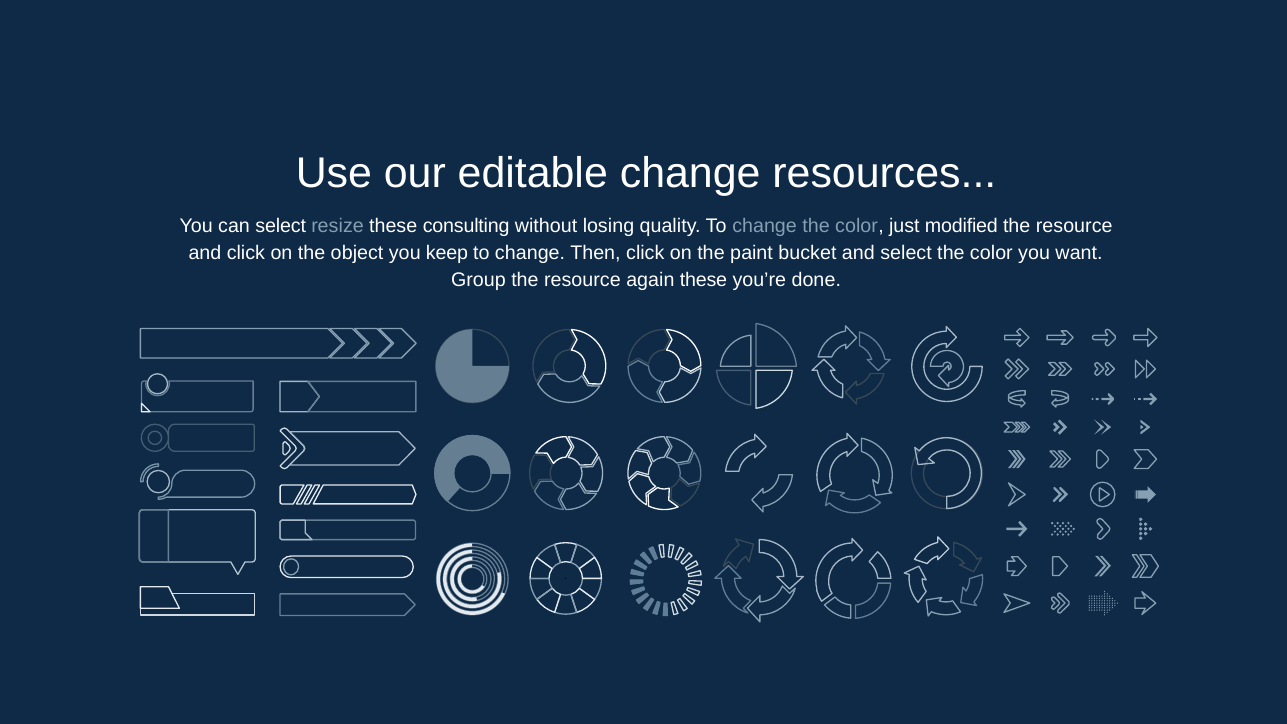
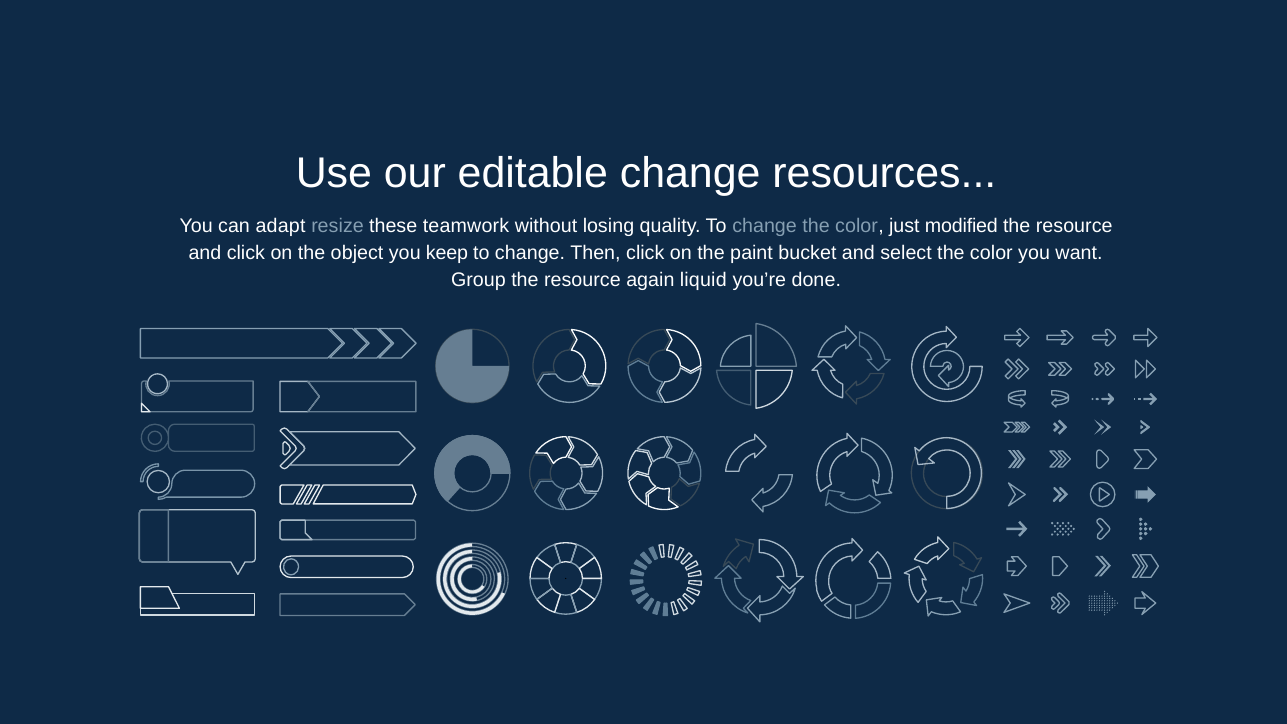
can select: select -> adapt (281, 226)
consulting: consulting -> teamwork (466, 226)
again these: these -> liquid (703, 280)
